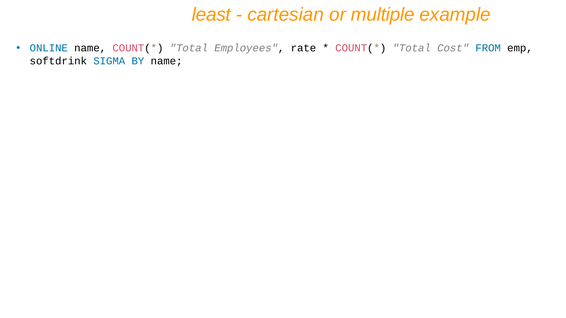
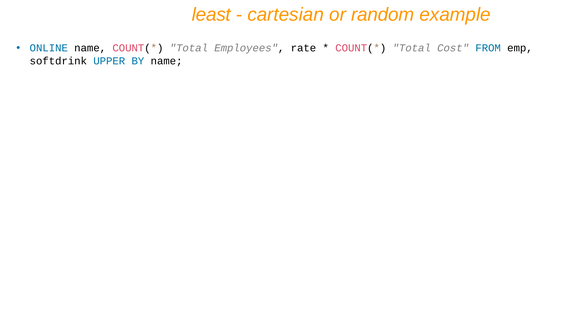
multiple: multiple -> random (383, 15)
SIGMA: SIGMA -> UPPER (109, 61)
